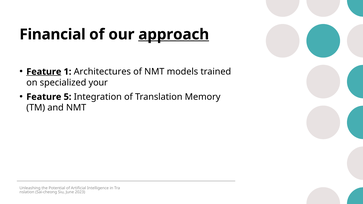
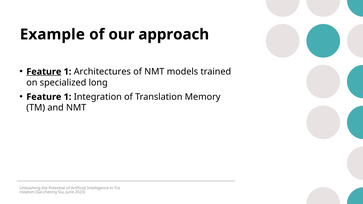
Financial: Financial -> Example (52, 34)
approach underline: present -> none (174, 34)
your: your -> long (98, 83)
5: 5 -> 1 (68, 97)
